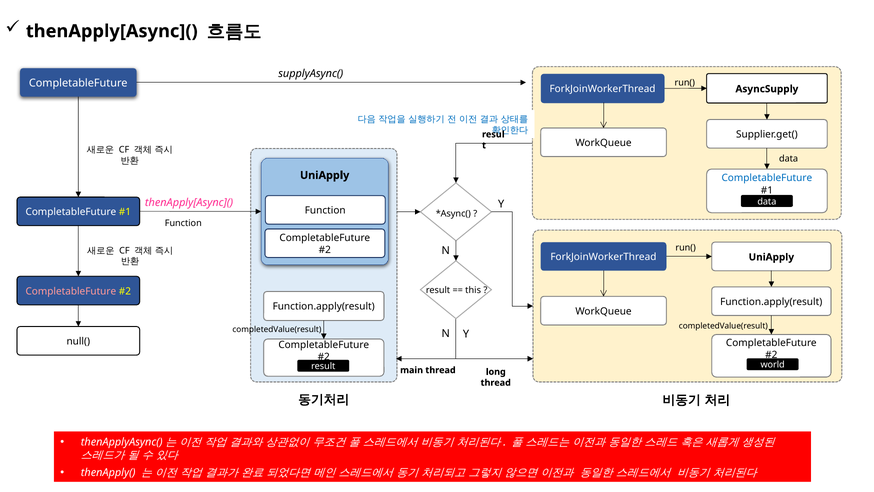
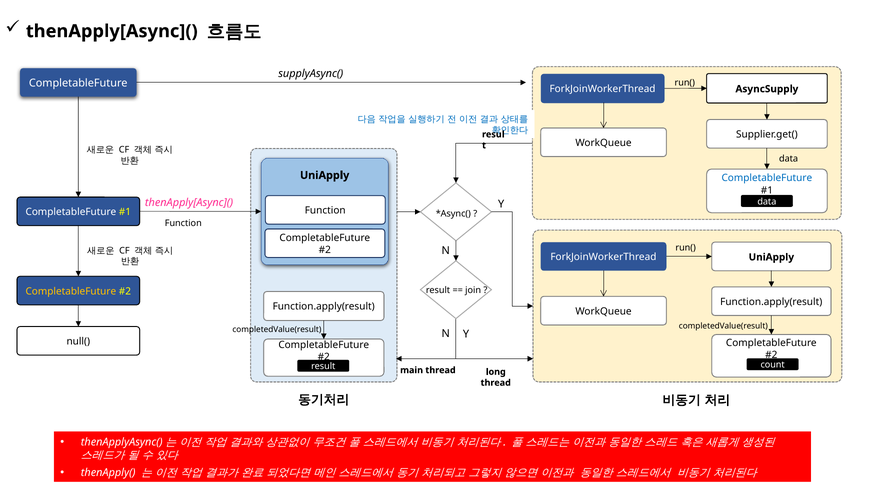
this: this -> join (473, 290)
CompletableFuture colour: pink -> yellow (71, 291)
world: world -> count (773, 365)
